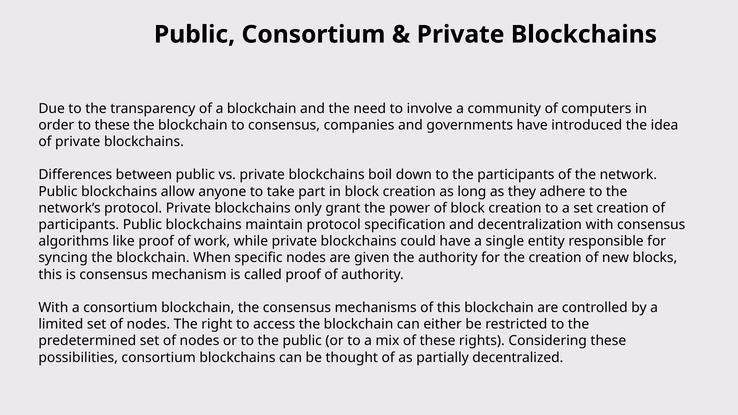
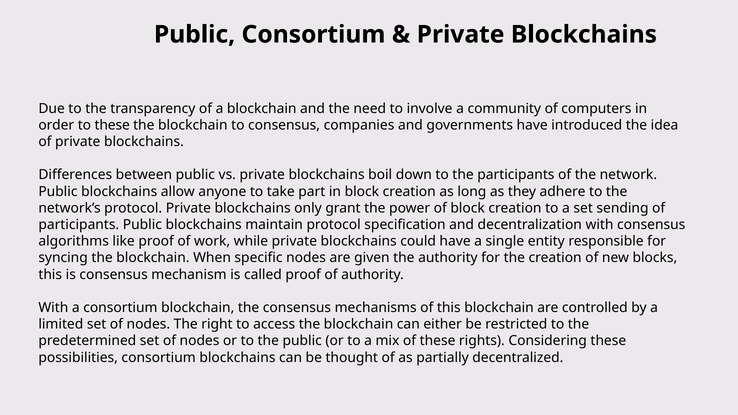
set creation: creation -> sending (623, 208)
